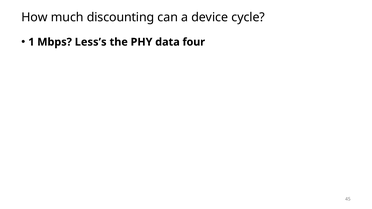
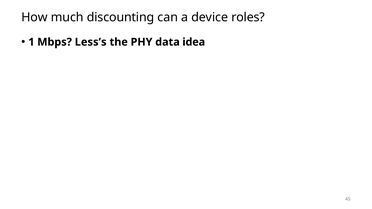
cycle: cycle -> roles (248, 17)
four: four -> idea (194, 42)
